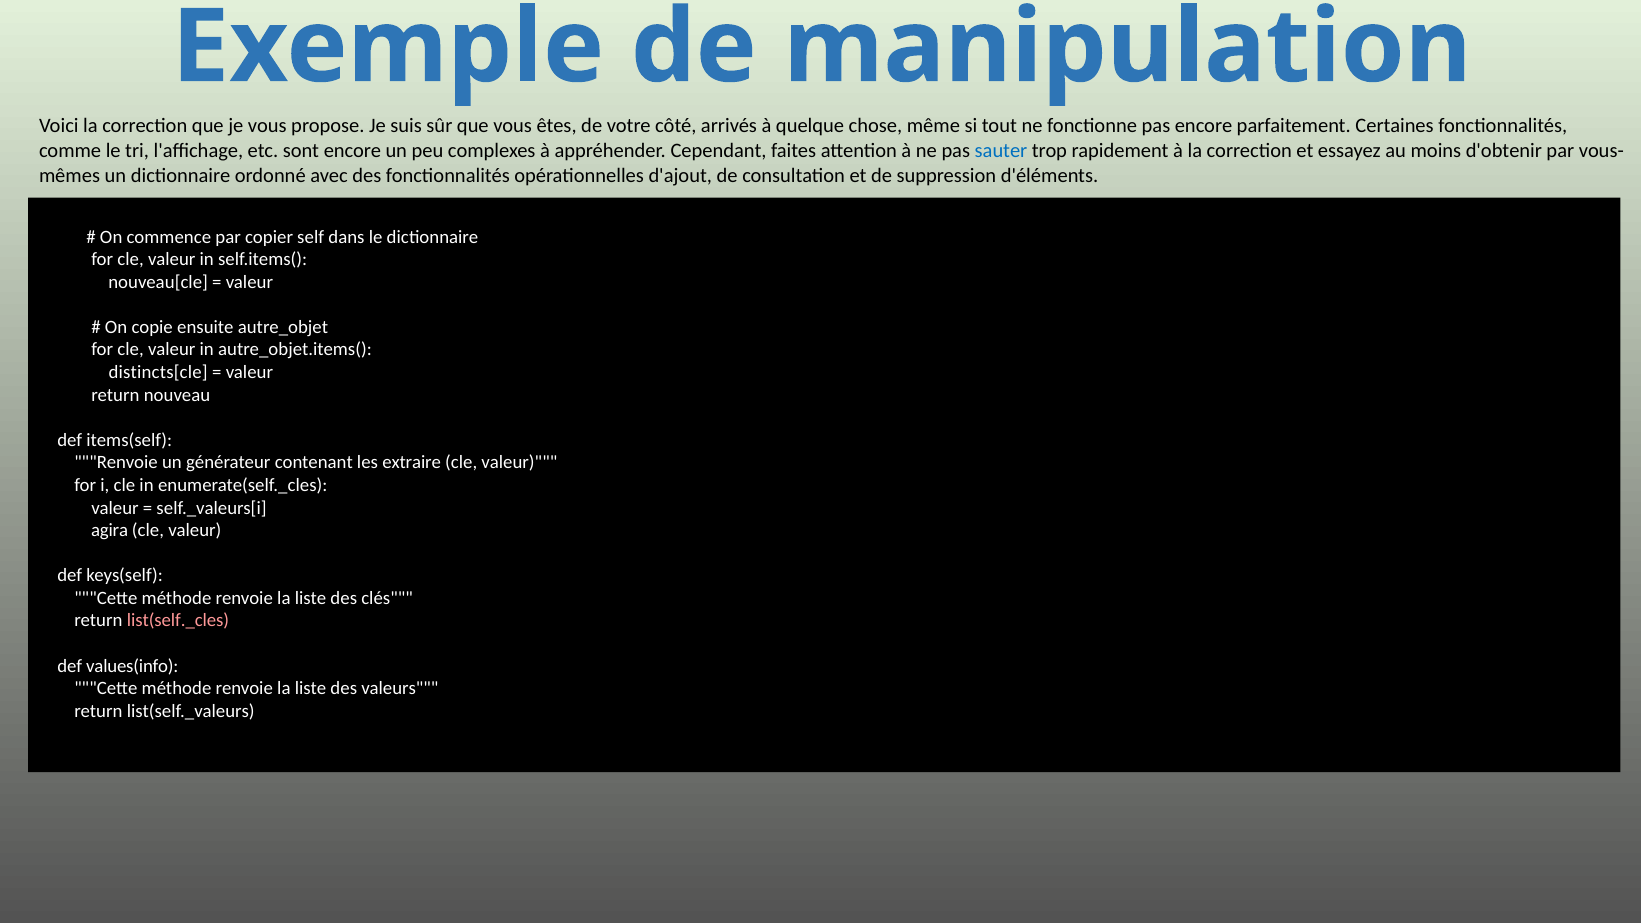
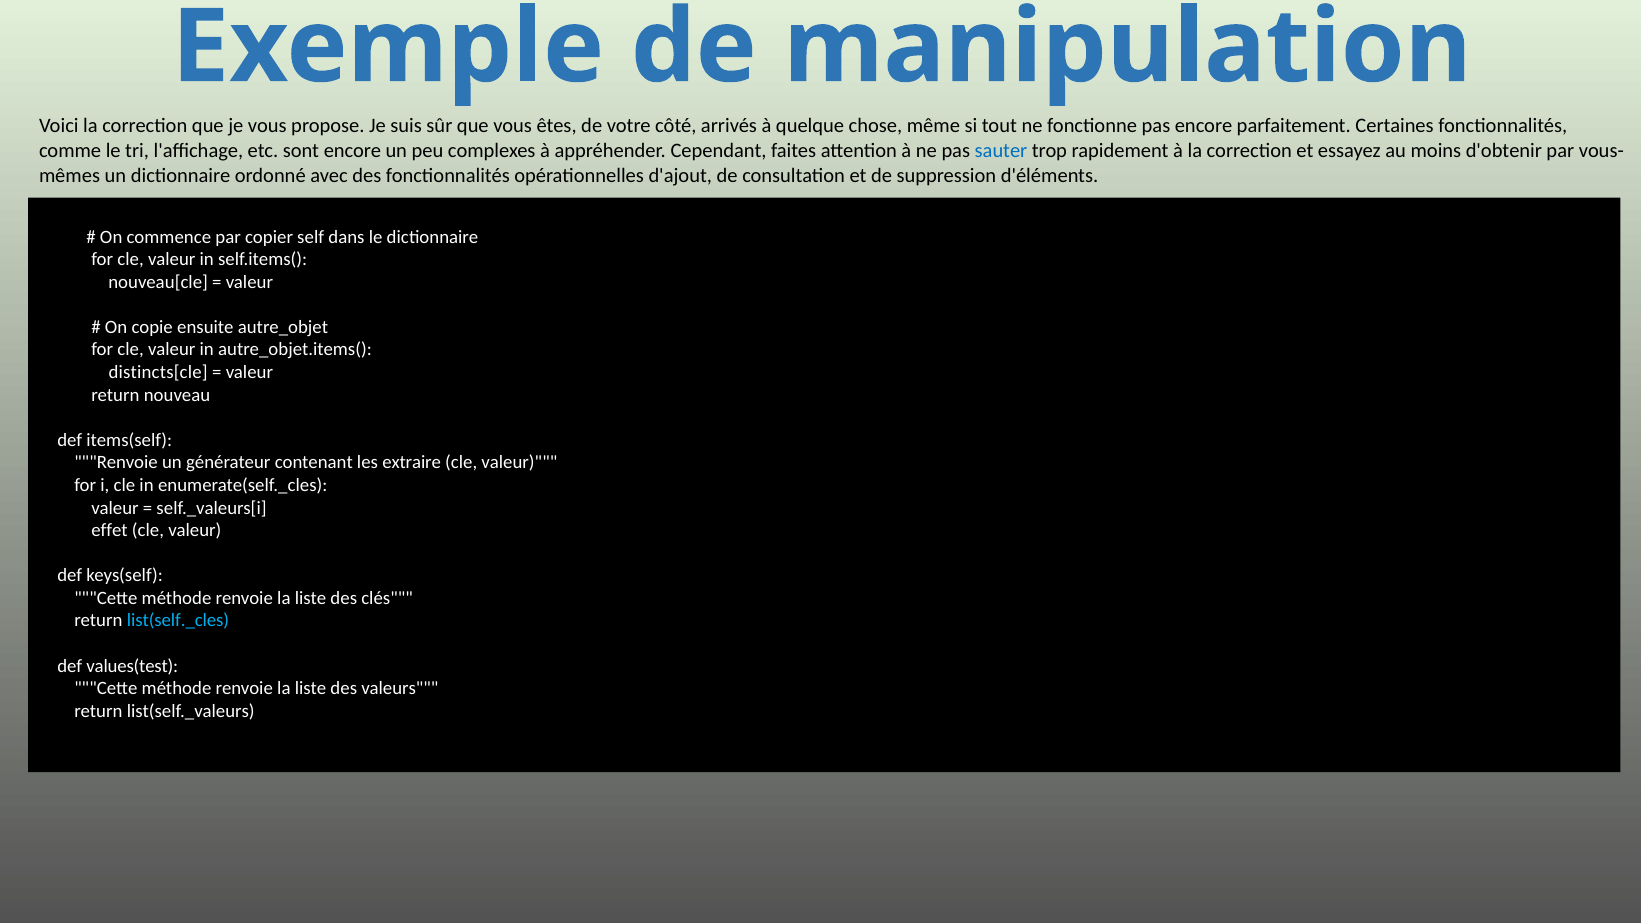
agira: agira -> effet (110, 530)
list(self._cles colour: pink -> light blue (178, 621)
values(info: values(info -> values(test (132, 666)
